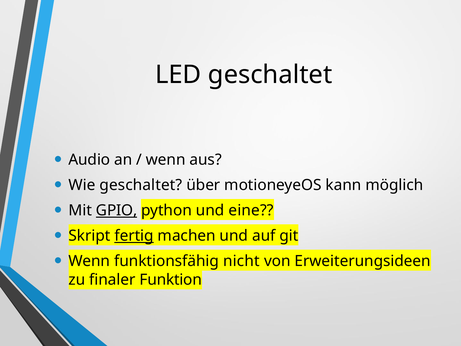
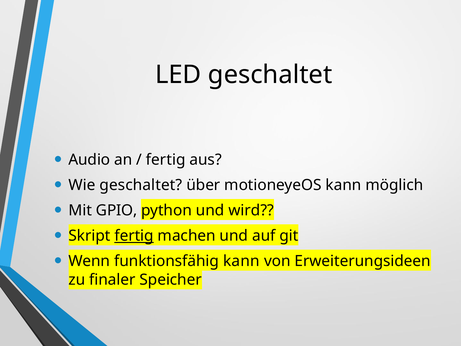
wenn: wenn -> fertig (166, 160)
GPIO underline: present -> none (117, 210)
eine: eine -> wird (251, 210)
nicht: nicht -> kann (241, 261)
Funktion: Funktion -> Speicher (171, 279)
